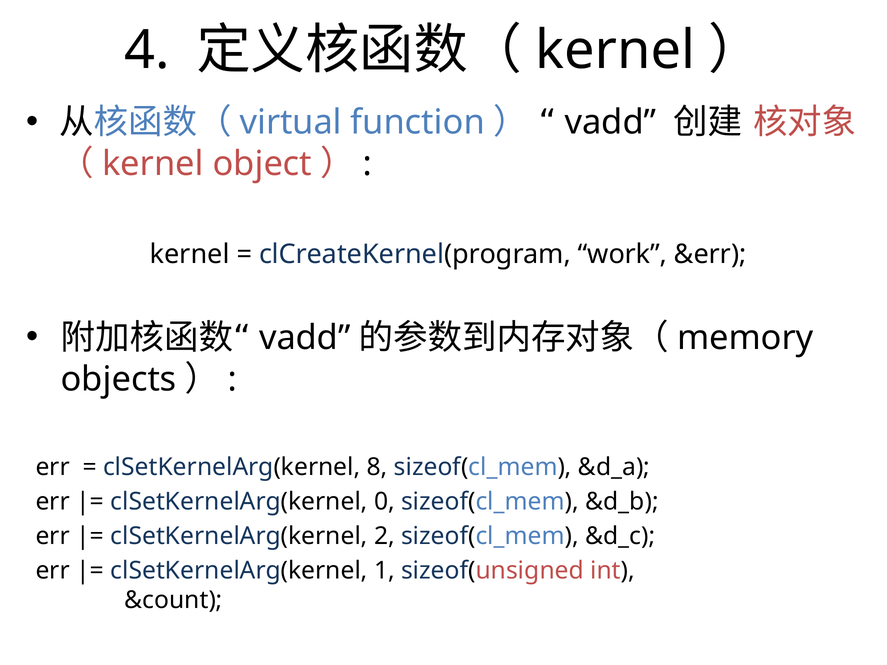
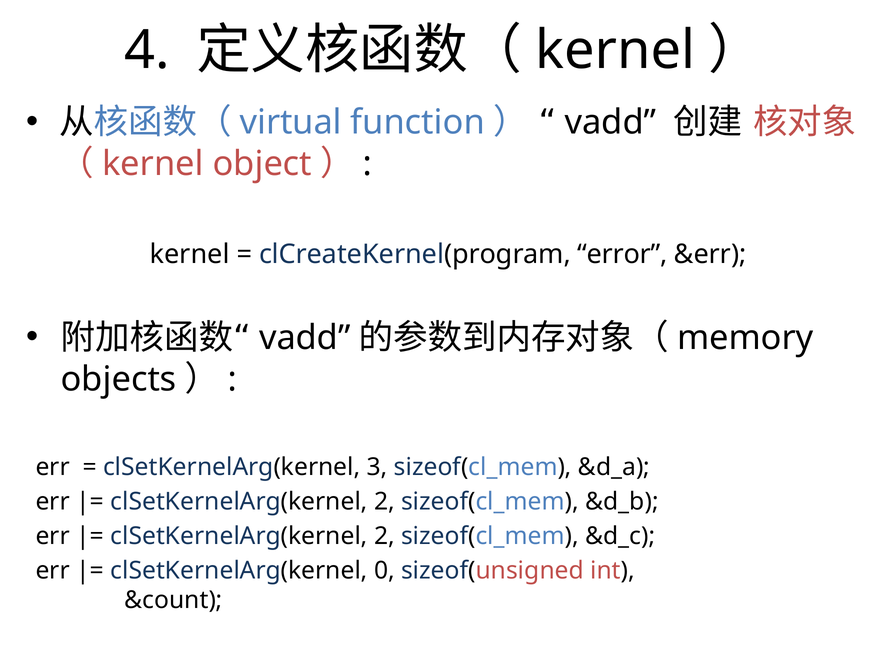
work: work -> error (622, 254)
8: 8 -> 3 (377, 467)
0: 0 -> 2 (384, 502)
1: 1 -> 0 (384, 571)
